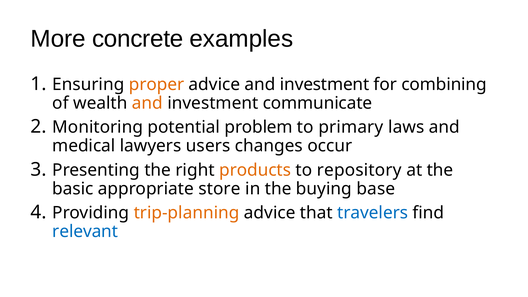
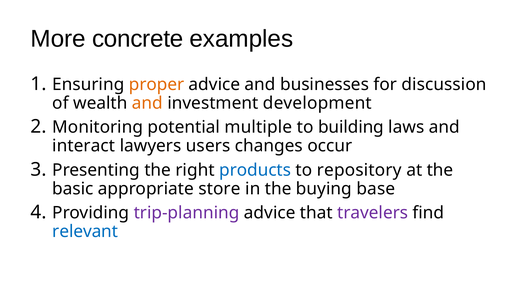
advice and investment: investment -> businesses (325, 84)
combining: combining -> discussion (444, 84)
communicate: communicate -> development (317, 103)
problem: problem -> multiple (258, 127)
primary: primary -> building (351, 127)
medical: medical -> interact (84, 146)
products colour: orange -> blue (255, 170)
trip-planning colour: orange -> purple (187, 213)
travelers colour: blue -> purple (373, 213)
